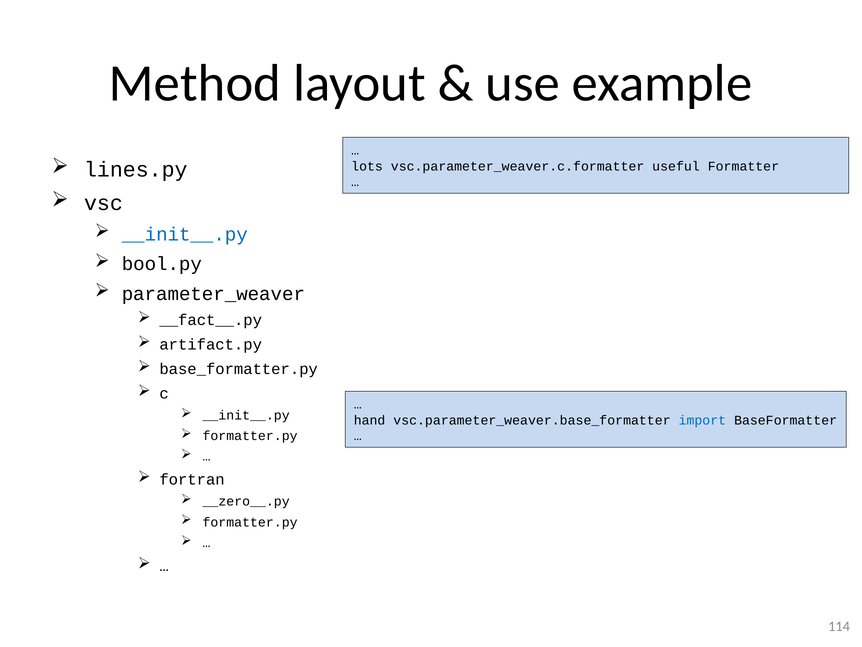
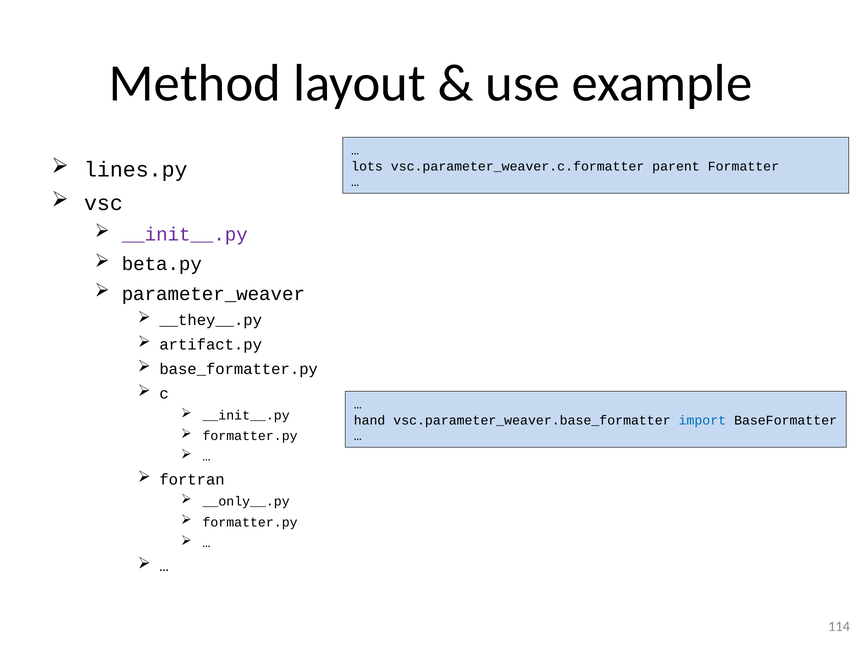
useful: useful -> parent (676, 166)
__init__.py colour: blue -> purple (185, 234)
bool.py: bool.py -> beta.py (162, 264)
__fact__.py: __fact__.py -> __they__.py (211, 320)
__zero__.py: __zero__.py -> __only__.py (246, 501)
